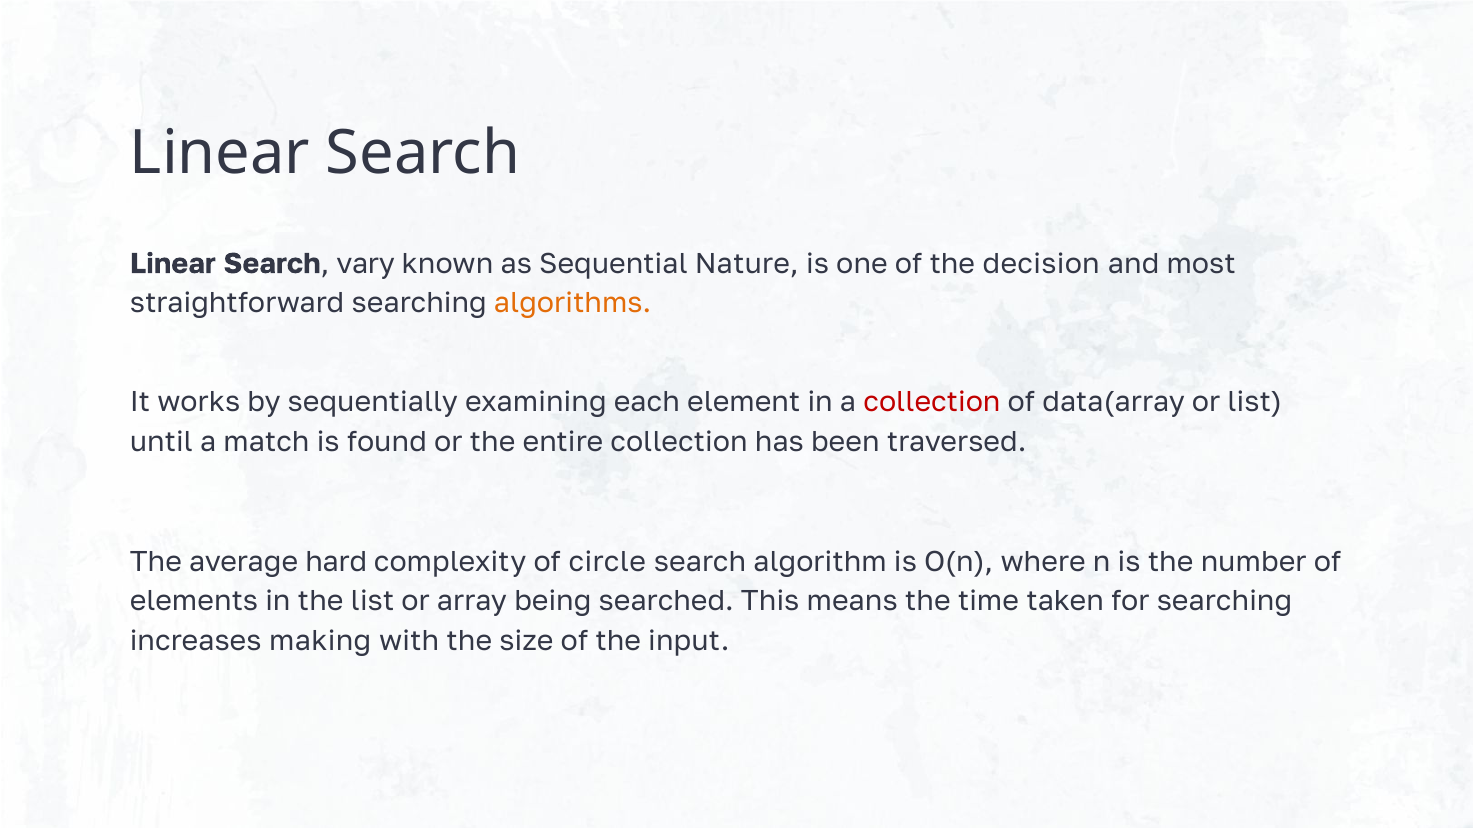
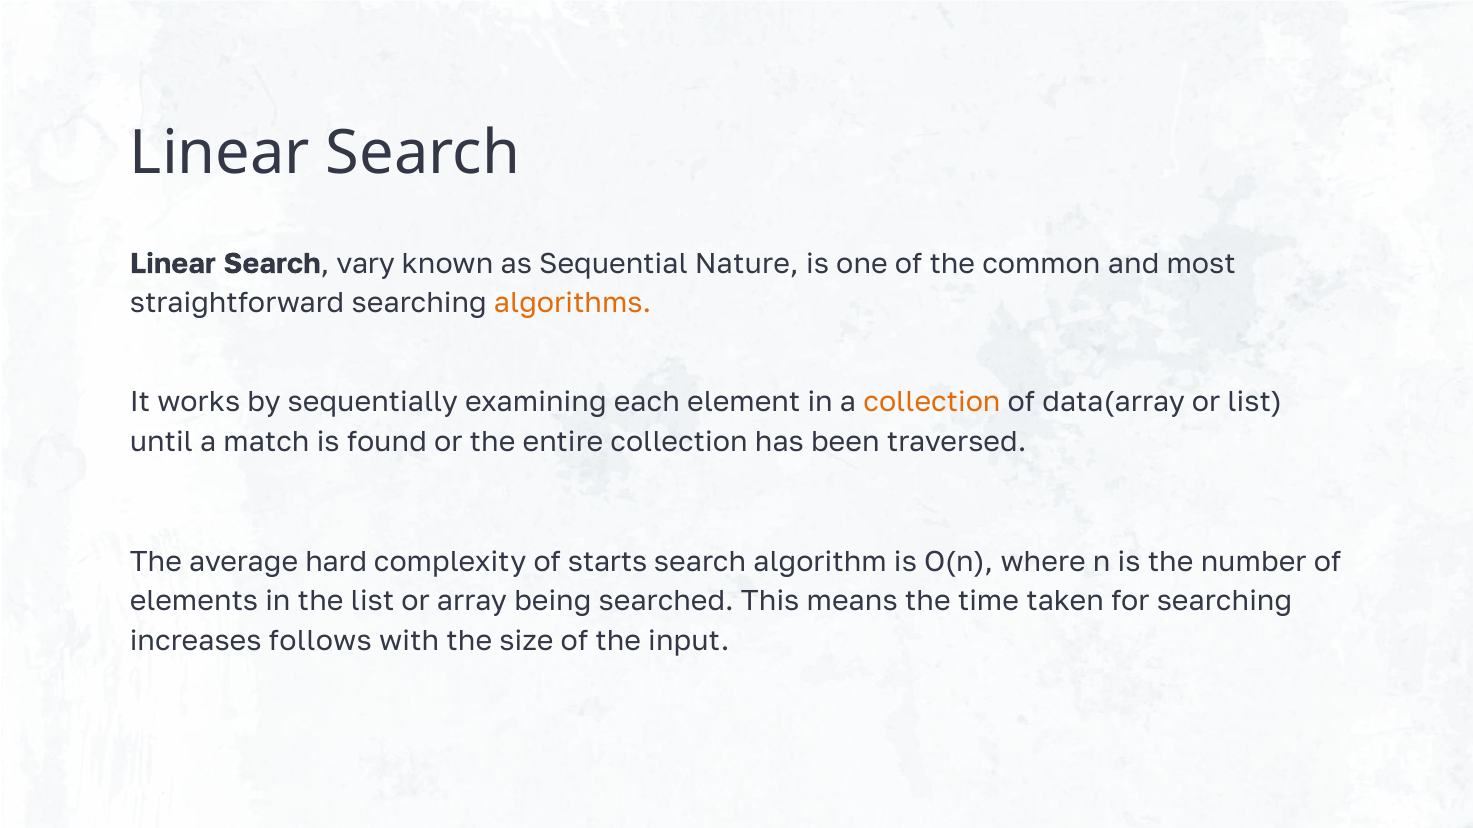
decision: decision -> common (1041, 264)
collection colour: red -> orange (932, 403)
circle: circle -> starts (608, 562)
making: making -> follows (320, 641)
